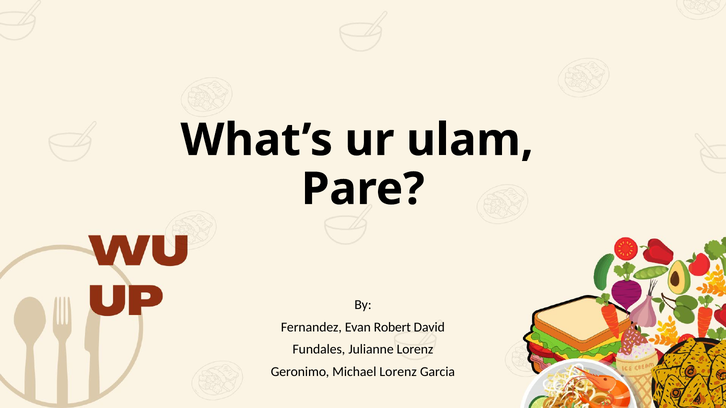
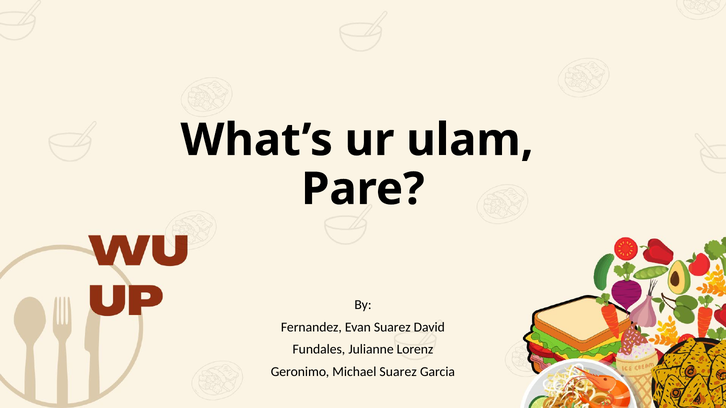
Evan Robert: Robert -> Suarez (392, 328)
Michael Lorenz: Lorenz -> Suarez (398, 372)
